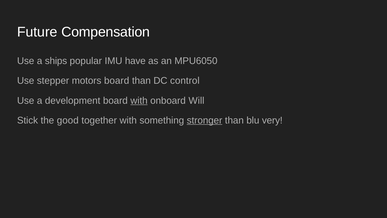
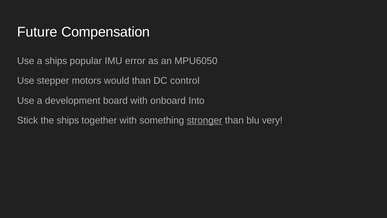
have: have -> error (135, 61)
motors board: board -> would (117, 81)
with underline: present -> none (139, 100)
Will: Will -> Into (197, 100)
the good: good -> ships (68, 120)
